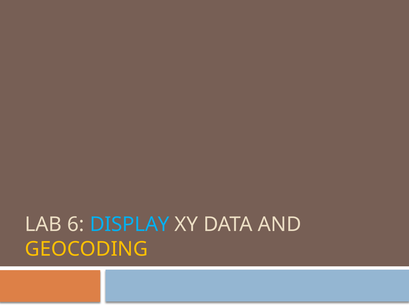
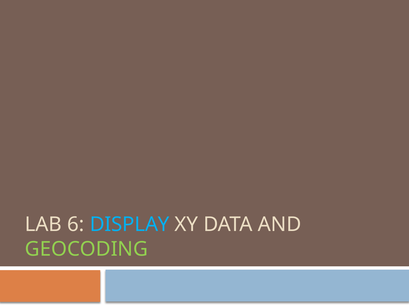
GEOCODING colour: yellow -> light green (86, 250)
